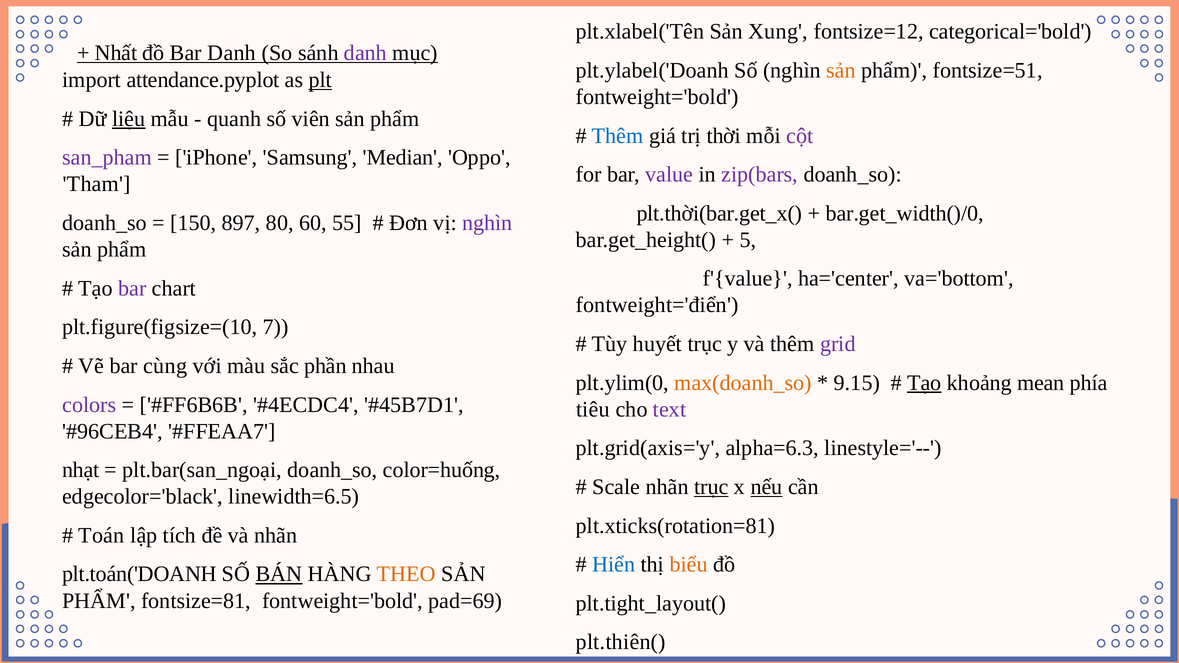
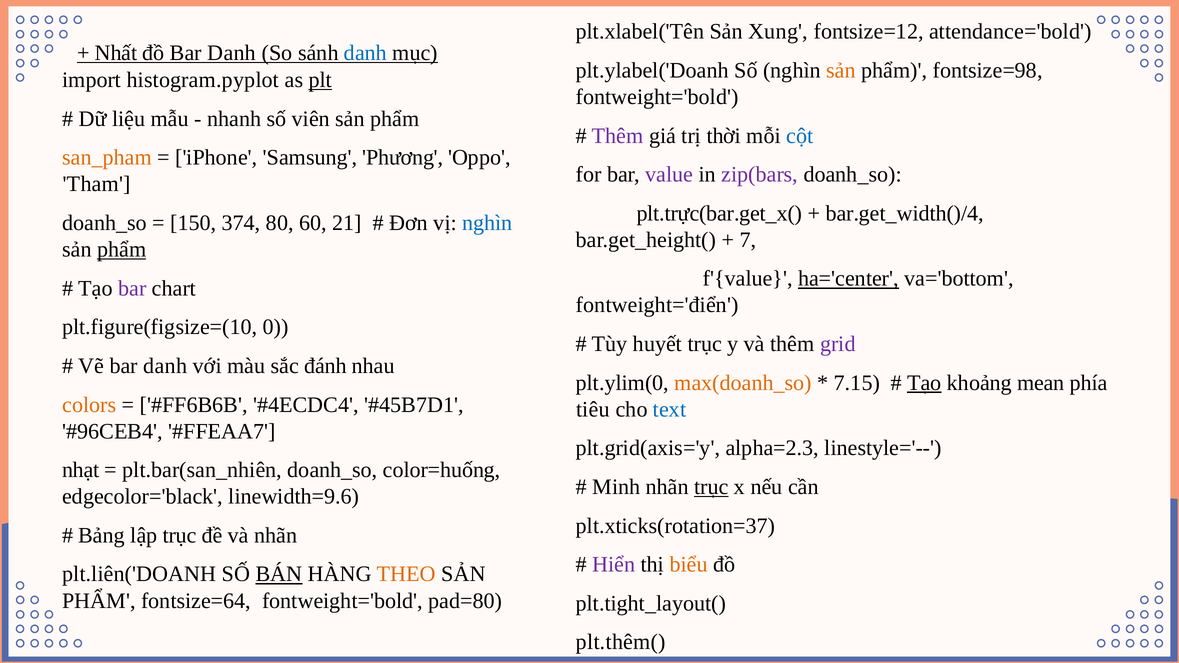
categorical='bold: categorical='bold -> attendance='bold (1010, 32)
danh colour: purple -> blue (365, 53)
fontsize=51: fontsize=51 -> fontsize=98 (988, 70)
attendance.pyplot: attendance.pyplot -> histogram.pyplot (203, 80)
liệu underline: present -> none (129, 119)
quanh: quanh -> nhanh (234, 119)
Thêm colour: blue -> purple (618, 136)
cột colour: purple -> blue (800, 136)
san_pham colour: purple -> orange (107, 158)
Median: Median -> Phương (403, 158)
plt.thời(bar.get_x(: plt.thời(bar.get_x( -> plt.trực(bar.get_x( (719, 213)
bar.get_width()/0: bar.get_width()/0 -> bar.get_width()/4 (905, 213)
897: 897 -> 374 (241, 223)
55: 55 -> 21 (347, 223)
nghìn colour: purple -> blue (487, 223)
5: 5 -> 7 (748, 240)
phẩm underline: none -> present (122, 250)
ha='center underline: none -> present (848, 279)
7: 7 -> 0 (276, 327)
Vẽ bar cùng: cùng -> danh (165, 366)
phần: phần -> đánh (325, 366)
9.15: 9.15 -> 7.15 (857, 383)
colors colour: purple -> orange (89, 405)
text colour: purple -> blue (670, 409)
alpha=6.3: alpha=6.3 -> alpha=2.3 (772, 448)
plt.bar(san_ngoại: plt.bar(san_ngoại -> plt.bar(san_nhiên (202, 470)
Scale: Scale -> Minh (616, 487)
nếu underline: present -> none (767, 487)
linewidth=6.5: linewidth=6.5 -> linewidth=9.6 (294, 497)
plt.xticks(rotation=81: plt.xticks(rotation=81 -> plt.xticks(rotation=37 (676, 526)
Toán: Toán -> Bảng (102, 536)
lập tích: tích -> trục (180, 536)
Hiển colour: blue -> purple (614, 565)
plt.toán('DOANH: plt.toán('DOANH -> plt.liên('DOANH (139, 574)
fontsize=81: fontsize=81 -> fontsize=64 (196, 601)
pad=69: pad=69 -> pad=80 (465, 601)
plt.thiên(: plt.thiên( -> plt.thêm( (621, 642)
